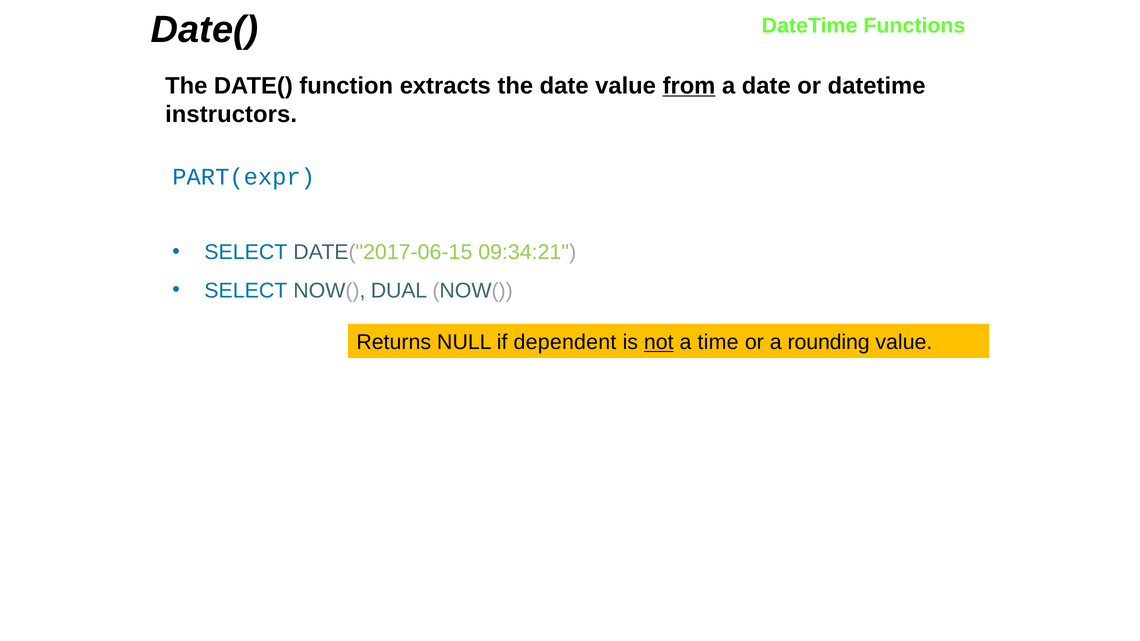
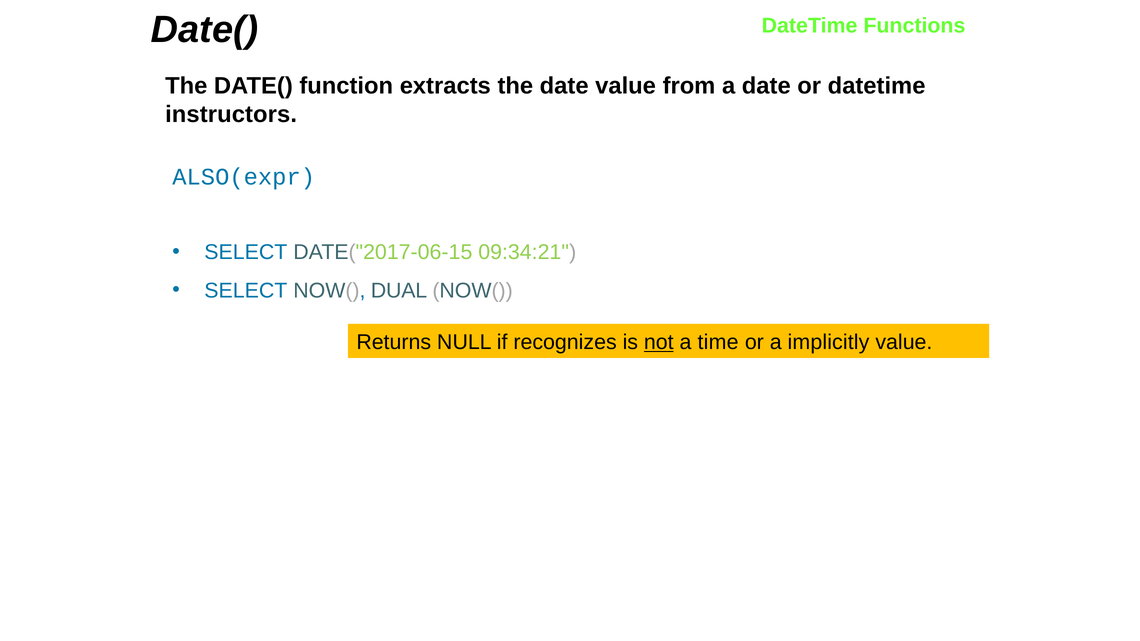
from underline: present -> none (689, 86)
PART(expr: PART(expr -> ALSO(expr (244, 177)
dependent: dependent -> recognizes (565, 343)
rounding: rounding -> implicitly (828, 343)
